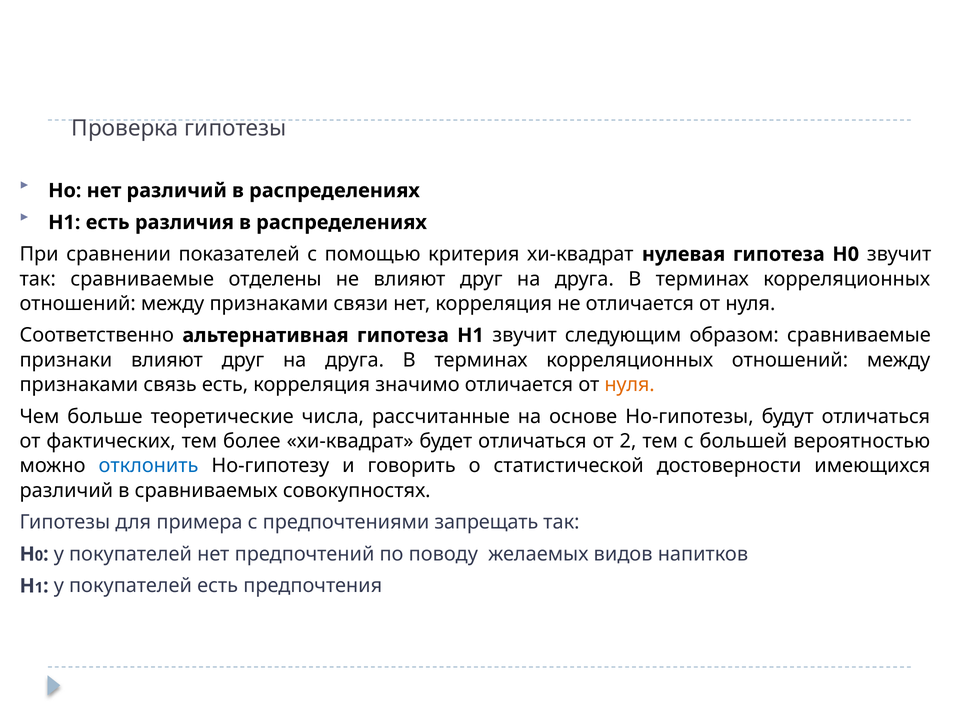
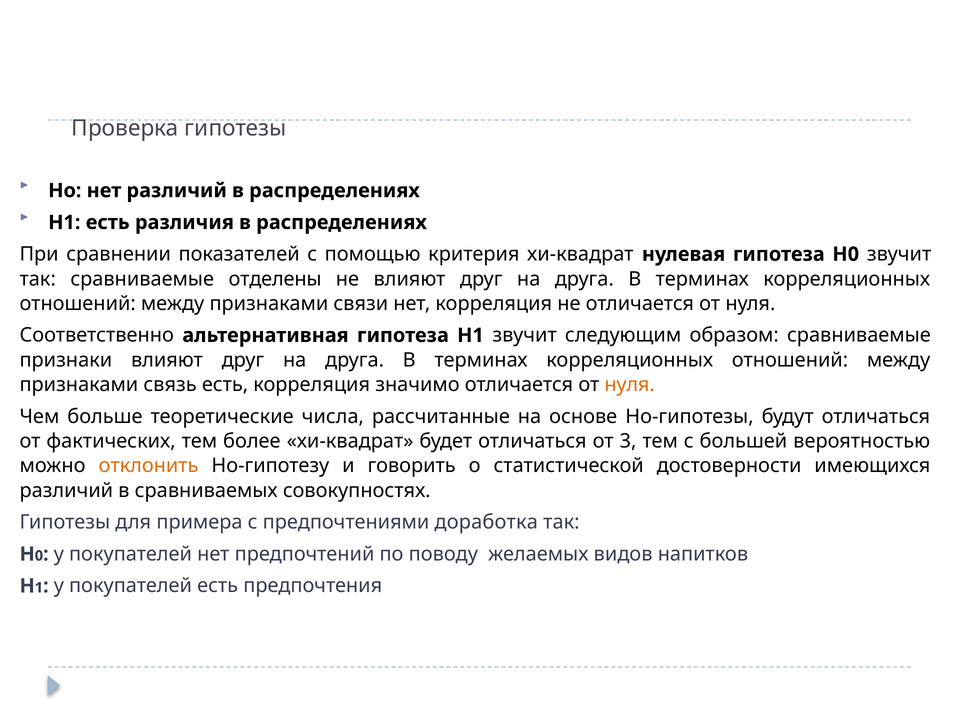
2: 2 -> 3 (628, 441)
отклонить colour: blue -> orange (148, 465)
запрещать: запрещать -> доработка (486, 522)
